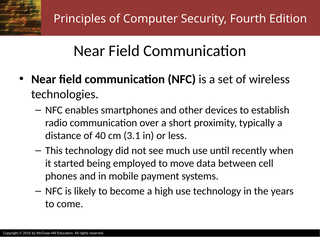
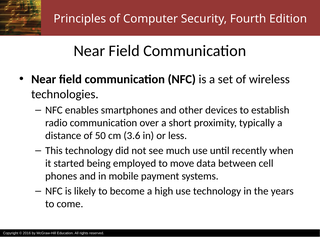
40: 40 -> 50 (100, 136)
3.1: 3.1 -> 3.6 (132, 136)
